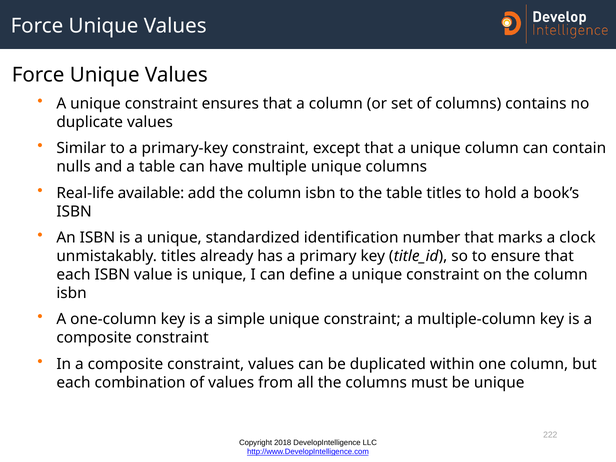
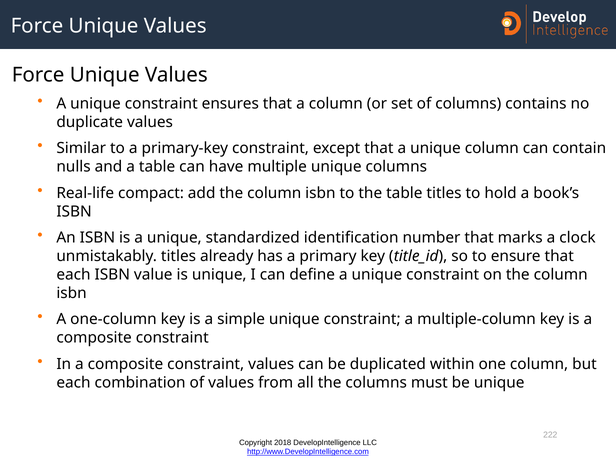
available: available -> compact (151, 193)
